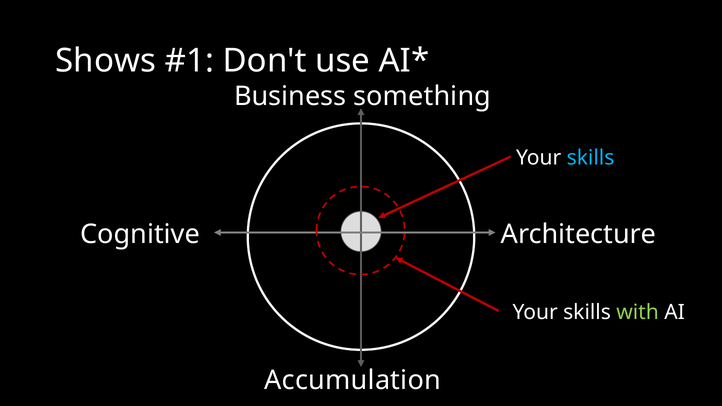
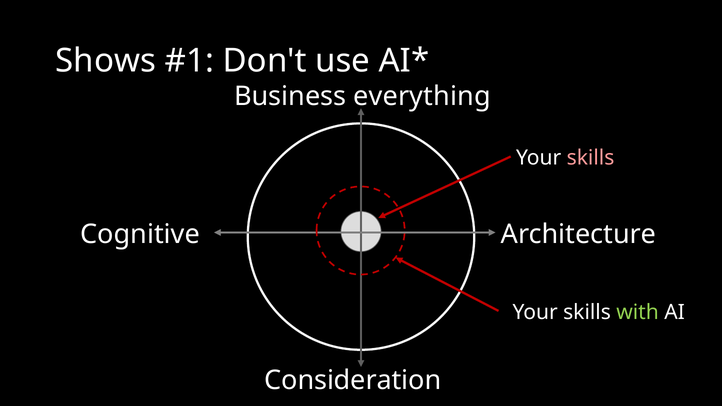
something: something -> everything (422, 96)
skills colour: light blue -> pink (591, 158)
Accumulation: Accumulation -> Consideration (353, 381)
